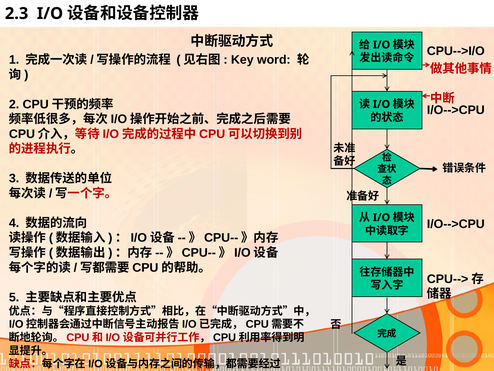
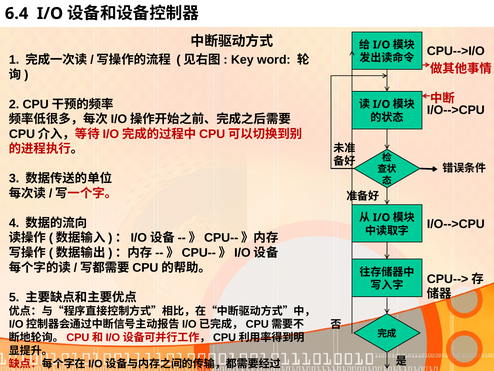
2.3: 2.3 -> 6.4 (17, 13)
